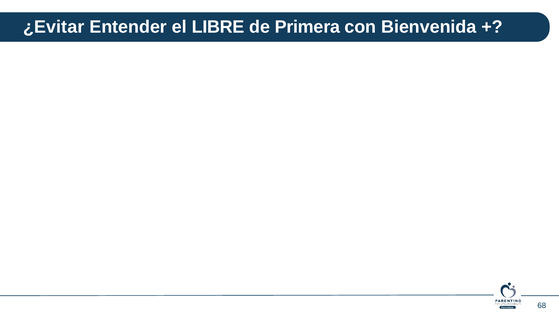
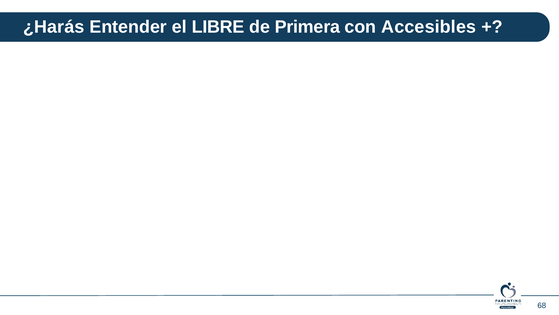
¿Evitar: ¿Evitar -> ¿Harás (54, 27)
Bienvenida: Bienvenida -> Accesibles (429, 27)
